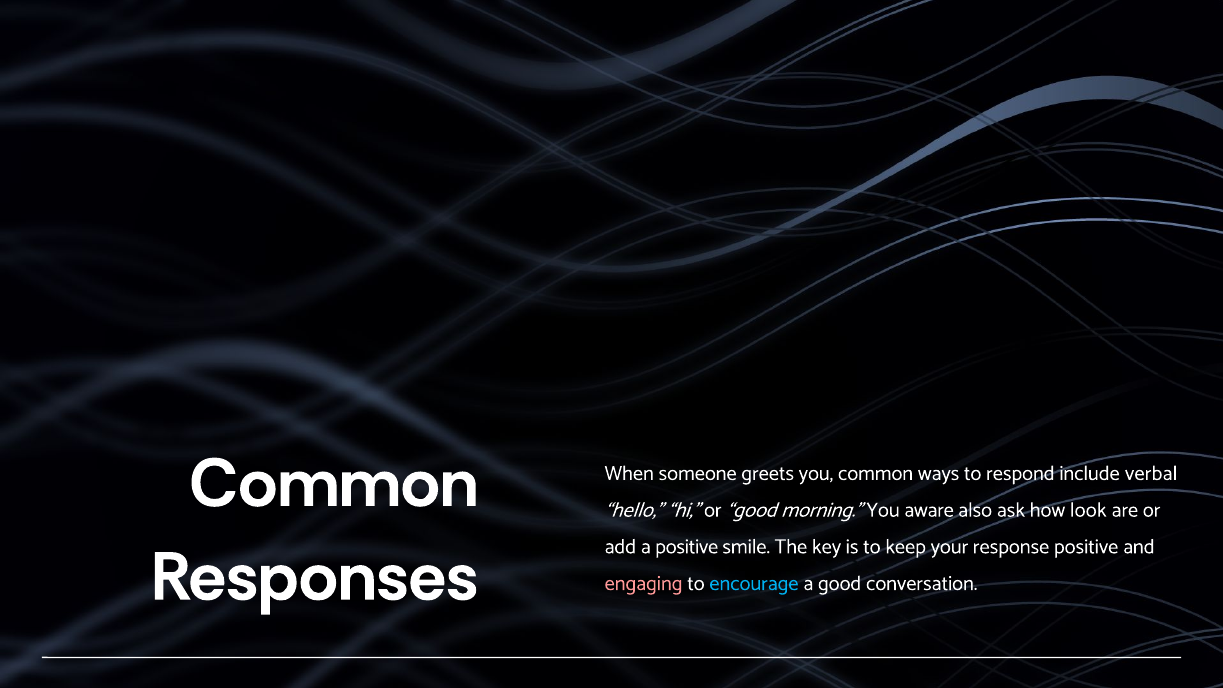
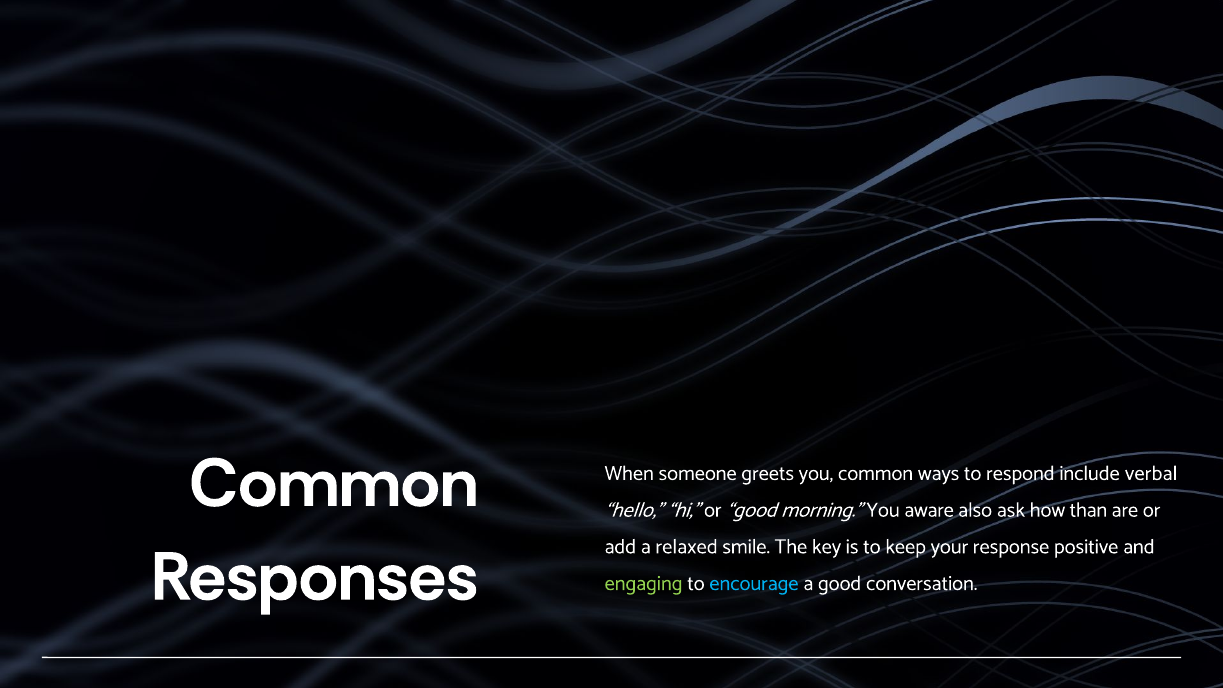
look: look -> than (1088, 510)
a positive: positive -> relaxed (687, 547)
engaging colour: pink -> light green (644, 583)
